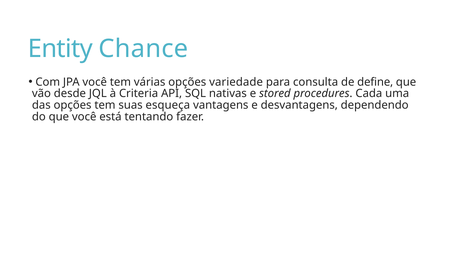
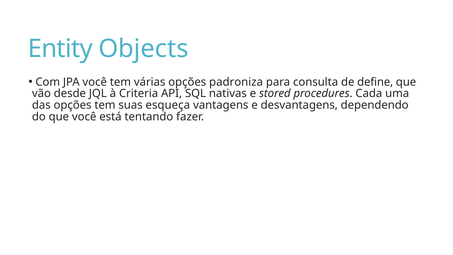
Chance: Chance -> Objects (144, 49)
variedade: variedade -> padroniza (236, 82)
